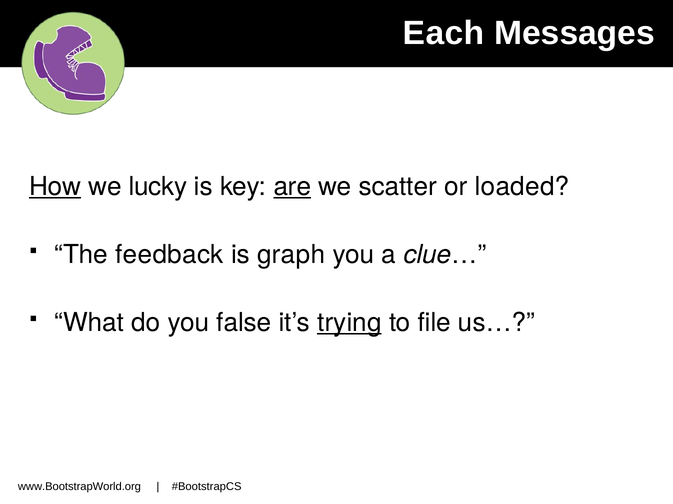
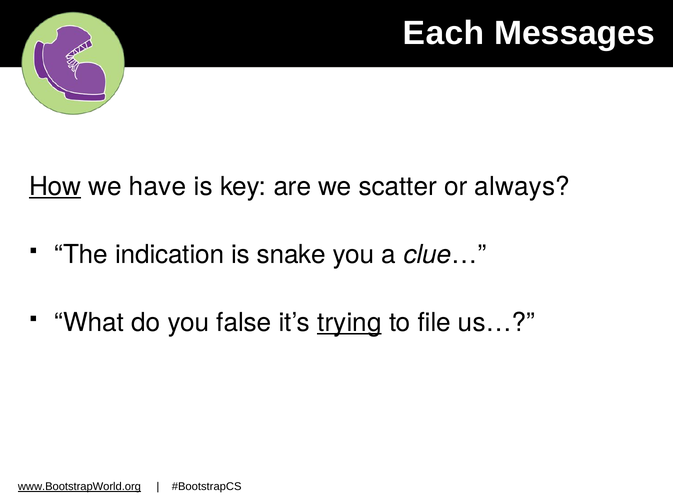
lucky: lucky -> have (158, 187)
are underline: present -> none (292, 187)
loaded: loaded -> always (522, 187)
feedback: feedback -> indication (170, 255)
graph: graph -> snake (291, 255)
www.BootstrapWorld.org underline: none -> present (79, 487)
